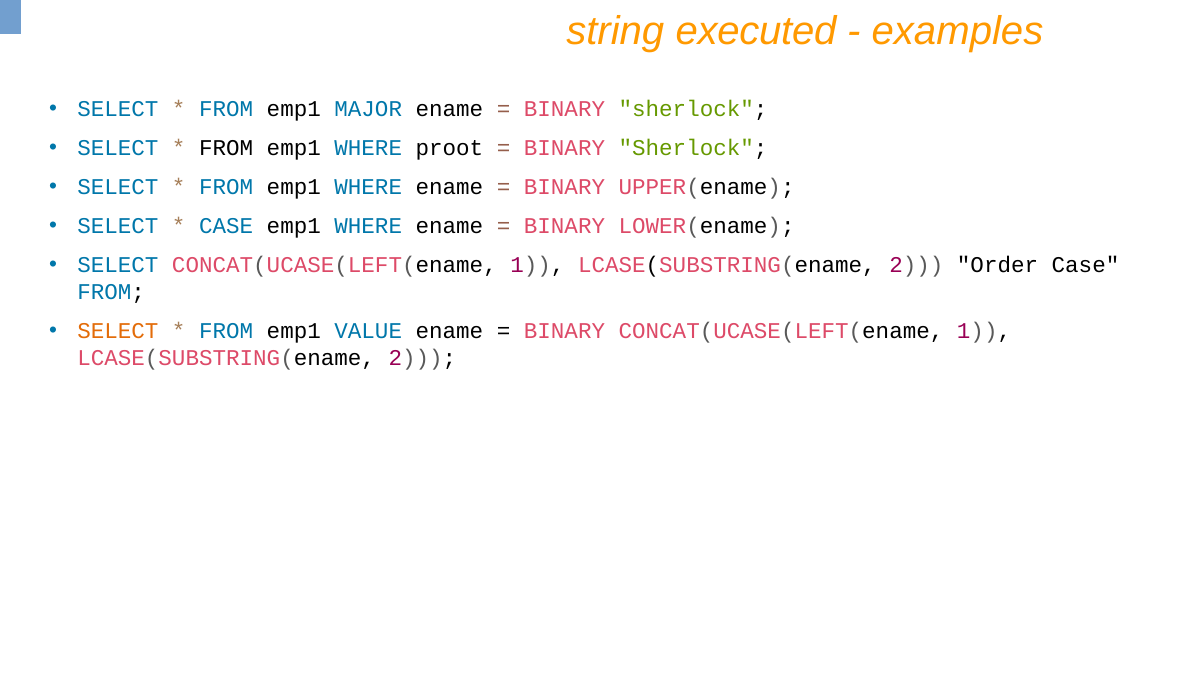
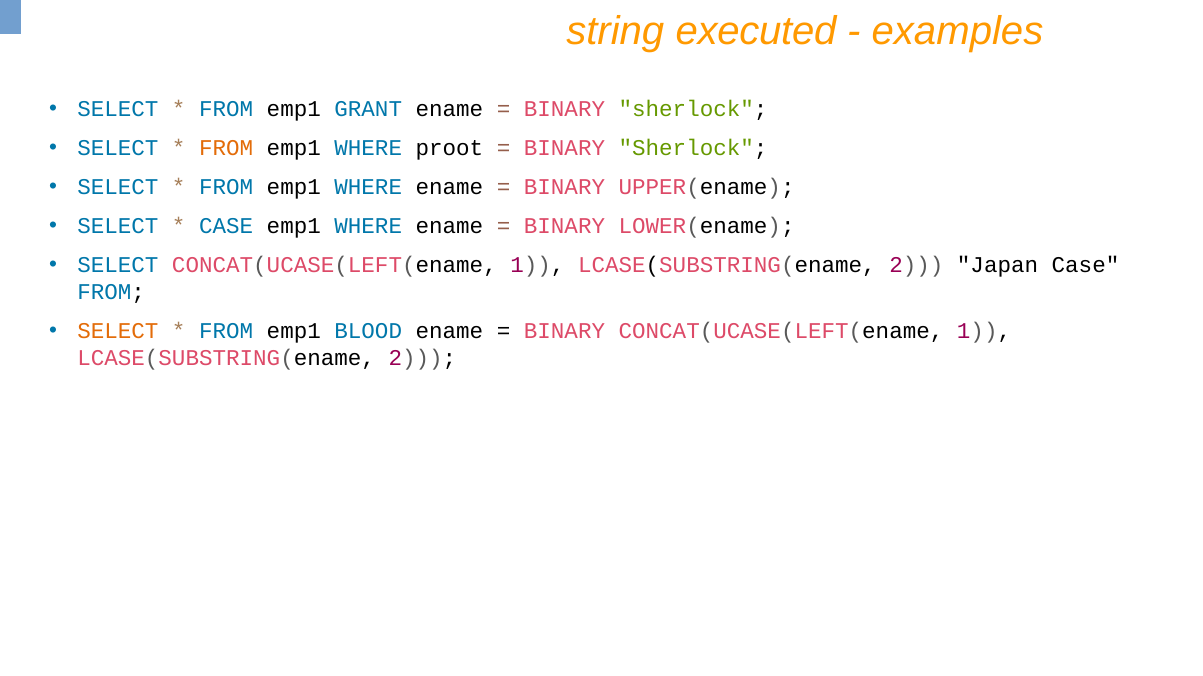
MAJOR: MAJOR -> GRANT (368, 109)
FROM colour: black -> orange (226, 148)
Order: Order -> Japan (998, 265)
VALUE: VALUE -> BLOOD (368, 332)
